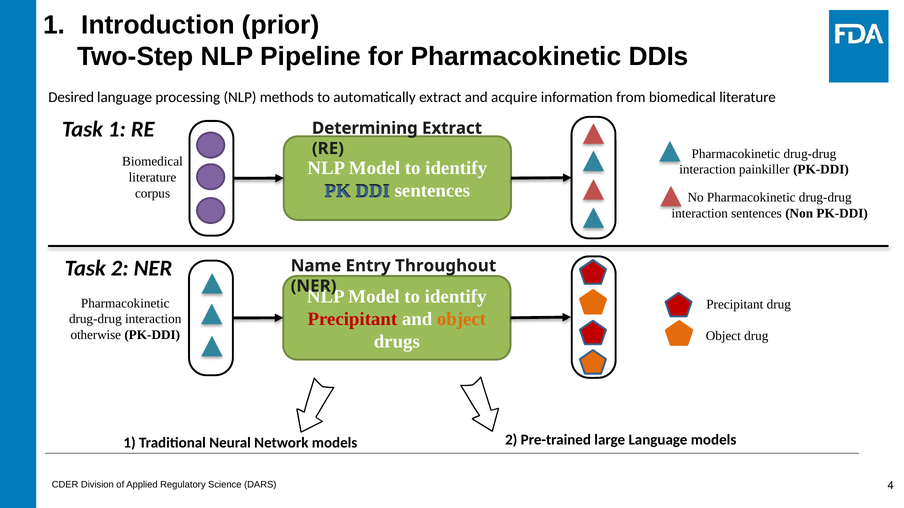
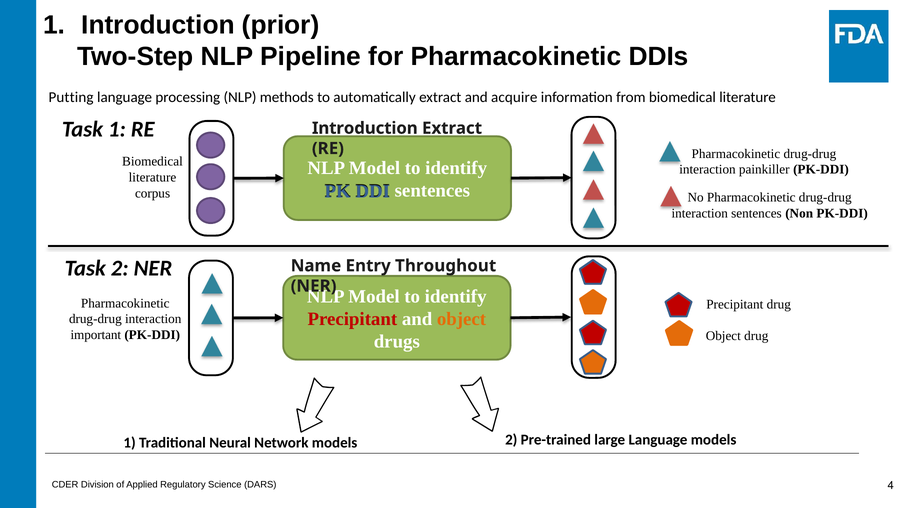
Desired: Desired -> Putting (71, 97)
Determining: Determining -> Introduction (365, 128)
otherwise: otherwise -> important (96, 335)
